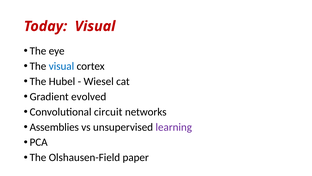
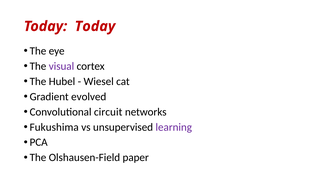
Today Visual: Visual -> Today (95, 26)
visual colour: blue -> purple (61, 66)
Assemblies: Assemblies -> Fukushima (54, 127)
